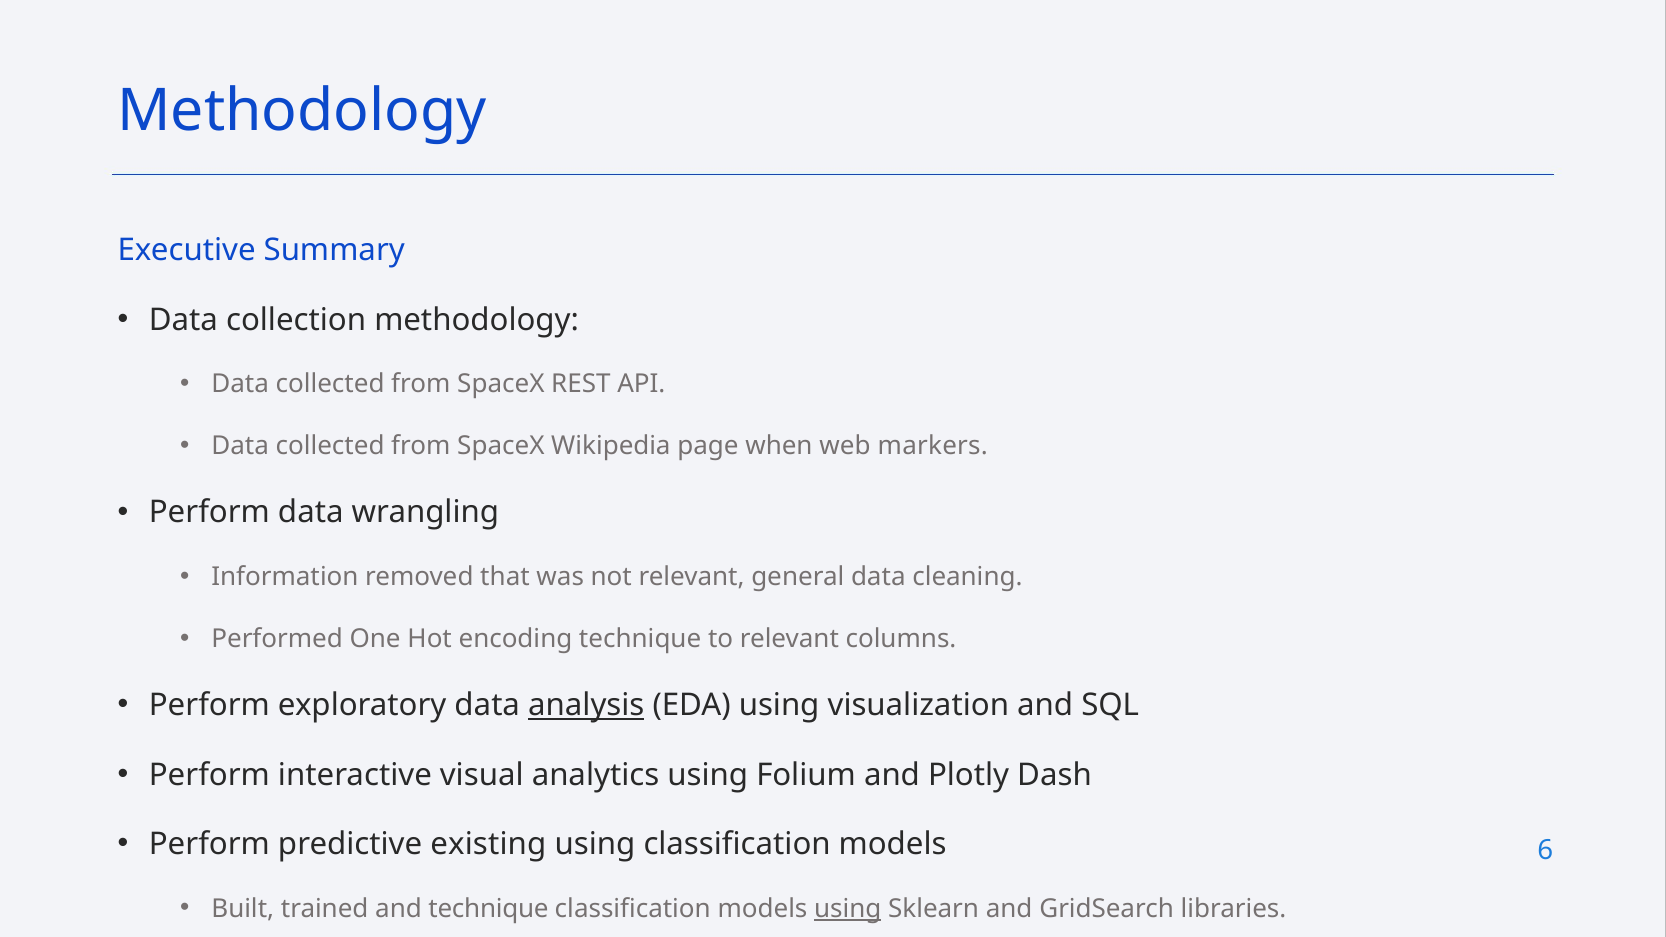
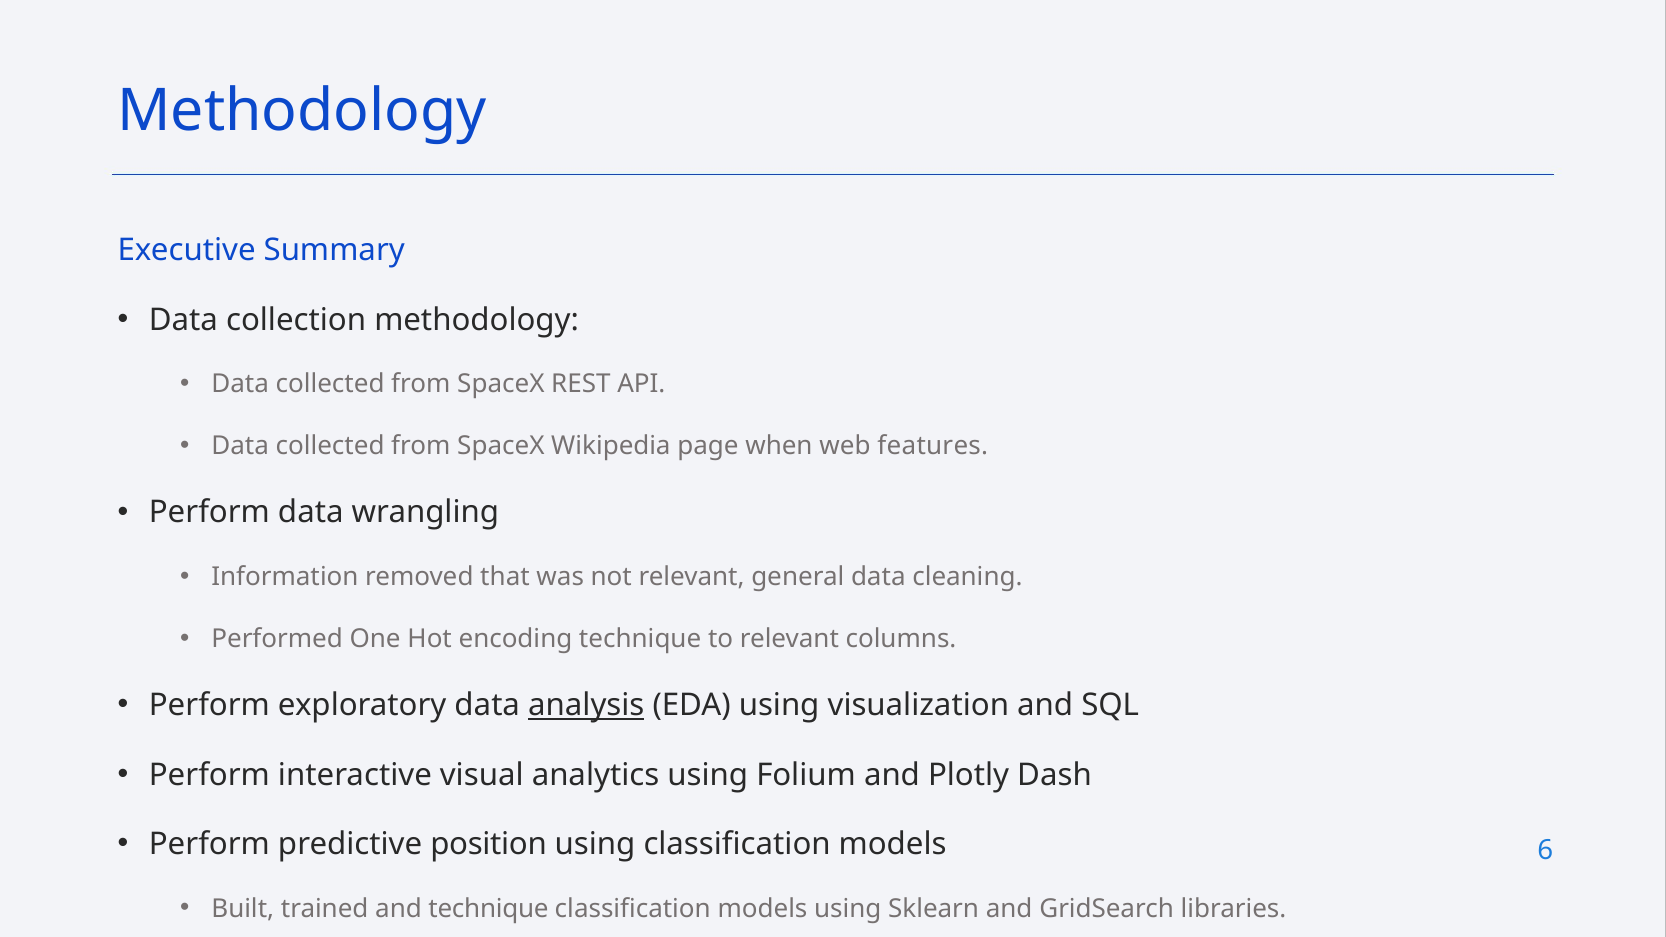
markers: markers -> features (933, 446)
existing: existing -> position (489, 844)
using underline: present -> none (848, 909)
